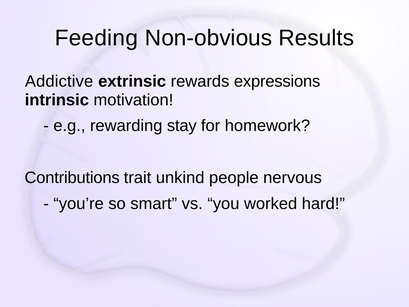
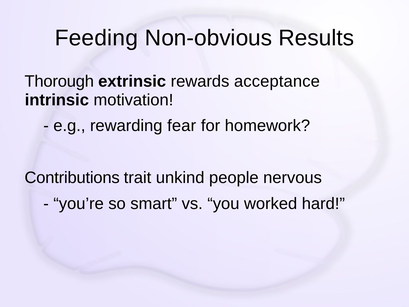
Addictive: Addictive -> Thorough (59, 81)
expressions: expressions -> acceptance (277, 81)
stay: stay -> fear (182, 126)
